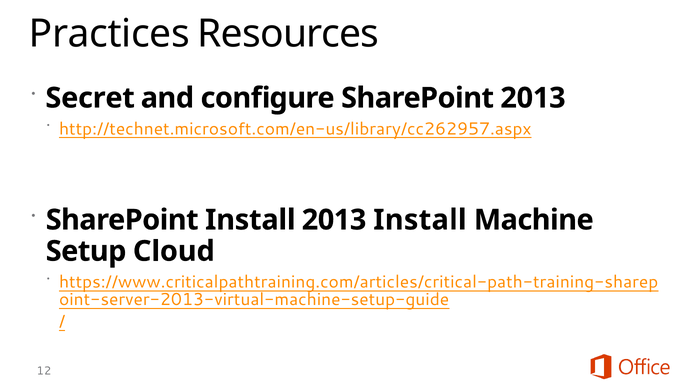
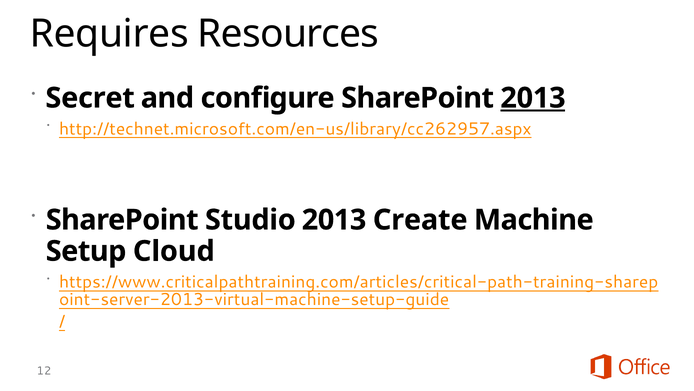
Practices: Practices -> Requires (109, 34)
2013 underline: none -> present (533, 98)
SharePoint Install: Install -> Studio (250, 220)
2013 Install: Install -> Create (420, 220)
